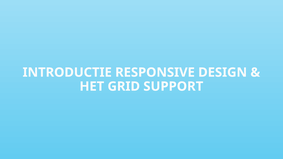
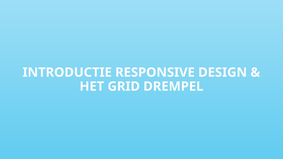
SUPPORT: SUPPORT -> DREMPEL (173, 87)
